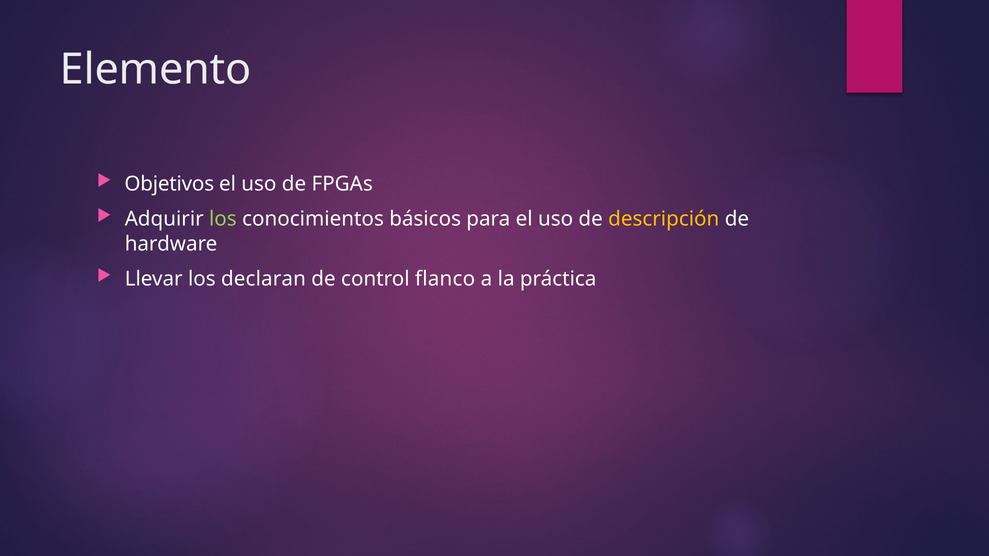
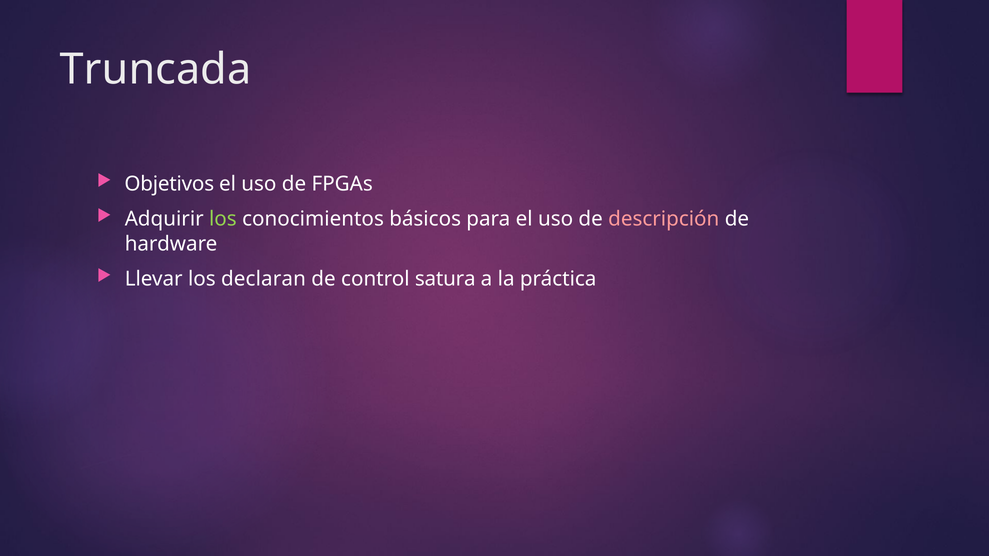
Elemento: Elemento -> Truncada (156, 69)
descripción colour: yellow -> pink (664, 219)
flanco: flanco -> satura (445, 279)
